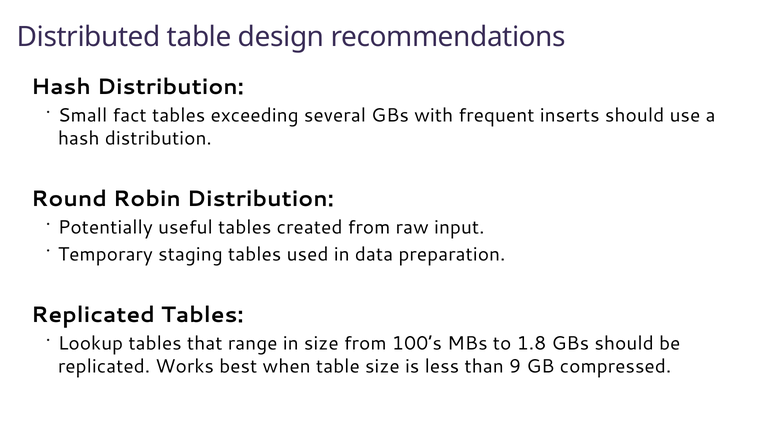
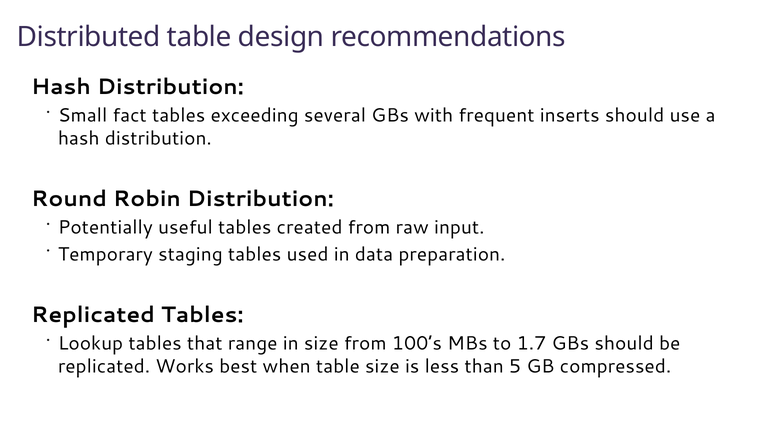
1.8: 1.8 -> 1.7 (531, 344)
9: 9 -> 5 (515, 367)
